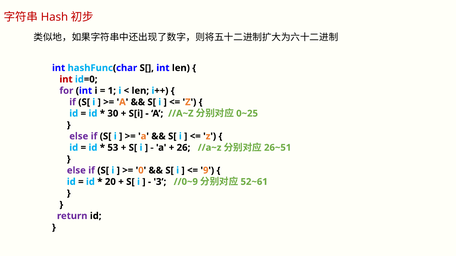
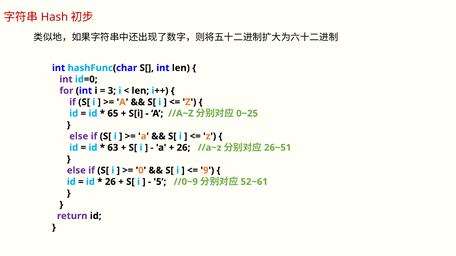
int colour: red -> purple (66, 79)
1: 1 -> 3 (112, 91)
30: 30 -> 65 (113, 114)
53: 53 -> 63 (113, 148)
20: 20 -> 26 (110, 182)
3: 3 -> 5 (160, 182)
